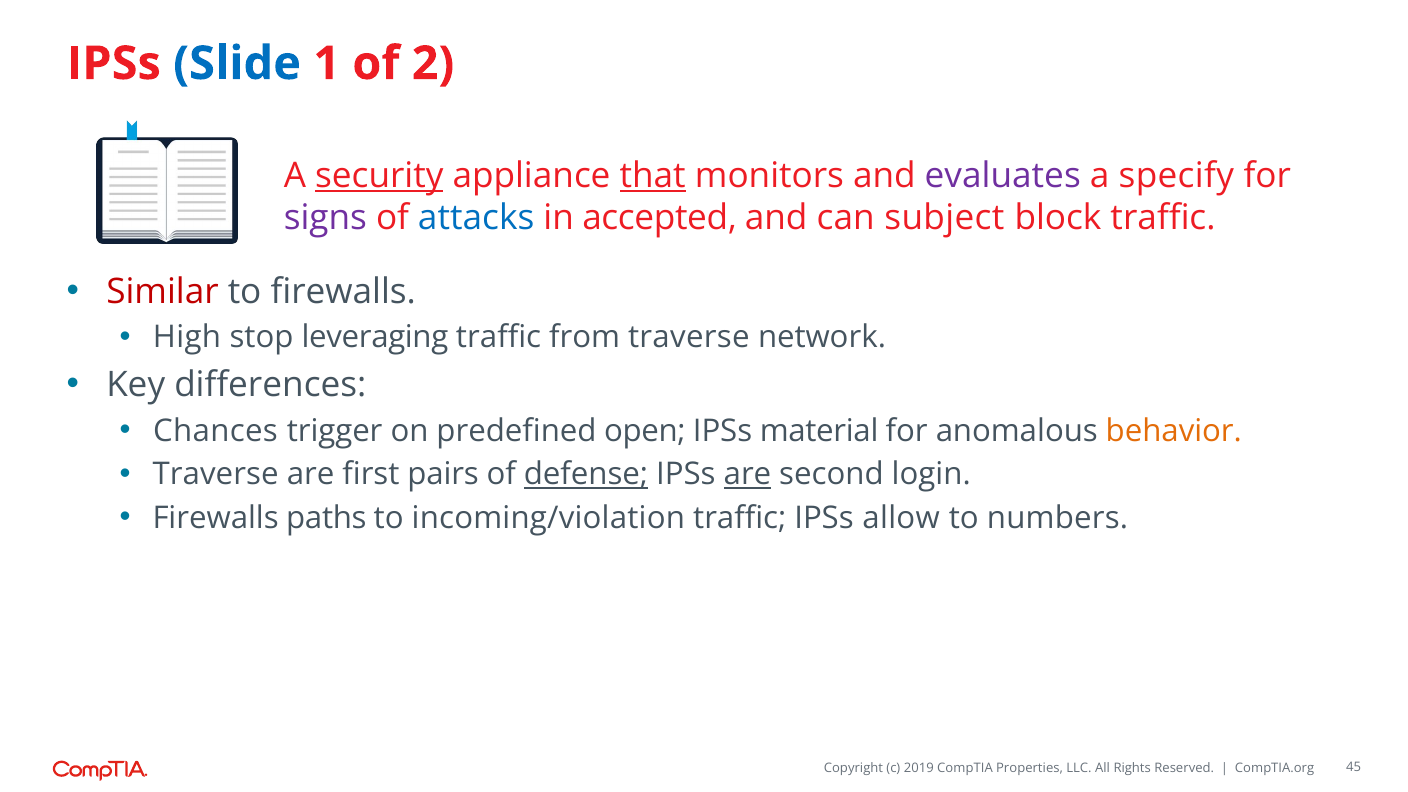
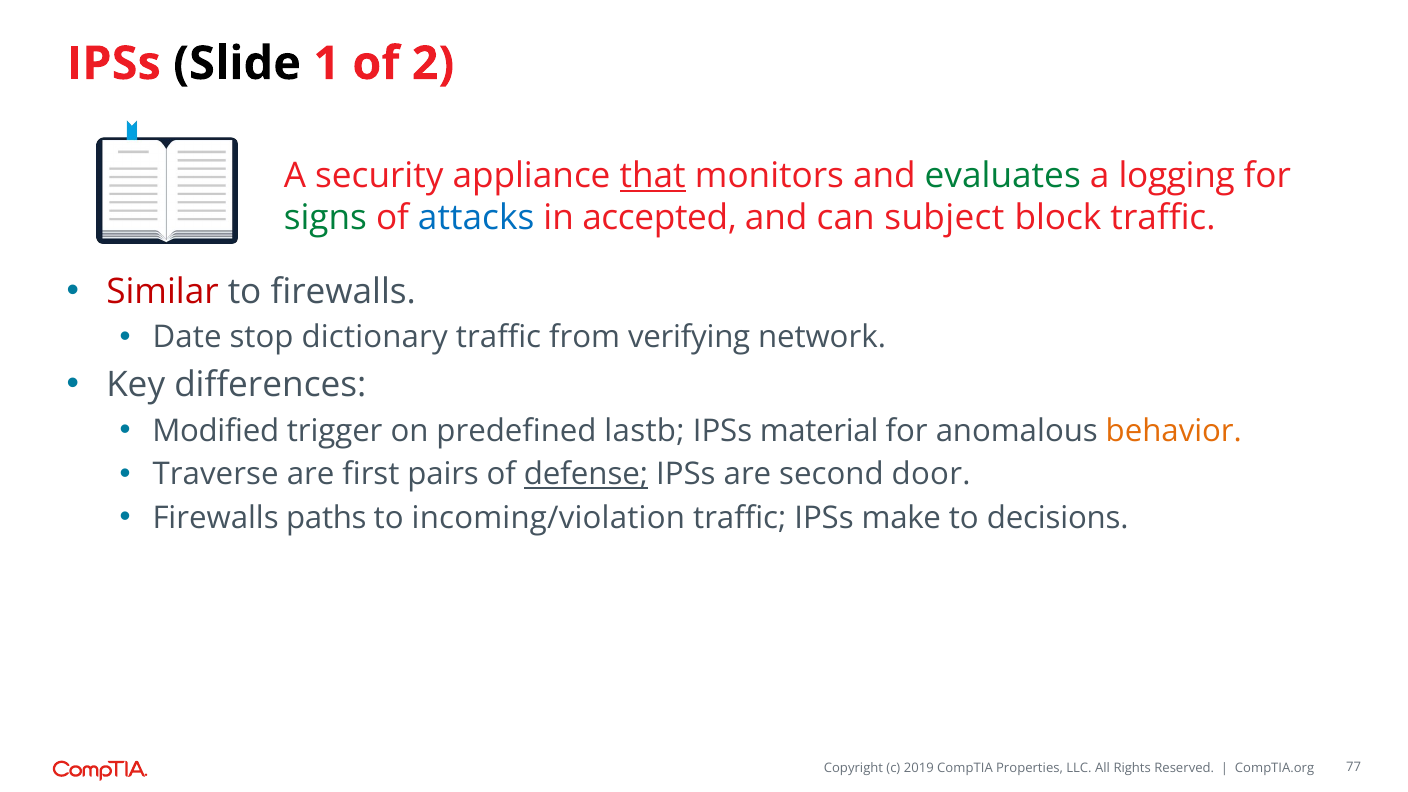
Slide colour: blue -> black (237, 64)
security underline: present -> none (379, 176)
evaluates colour: purple -> green (1003, 176)
specify: specify -> logging (1177, 176)
signs colour: purple -> green (325, 218)
High: High -> Date (187, 338)
leveraging: leveraging -> dictionary (375, 338)
from traverse: traverse -> verifying (689, 338)
Chances: Chances -> Modified (216, 431)
open: open -> lastb (645, 431)
are underline: present -> none (747, 475)
login: login -> door (931, 475)
allow: allow -> make (901, 518)
numbers: numbers -> decisions (1058, 518)
45: 45 -> 77 (1354, 767)
